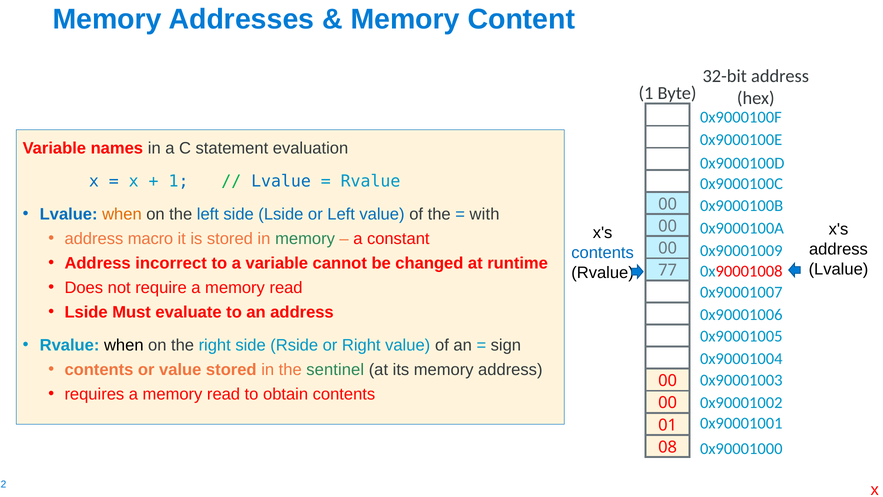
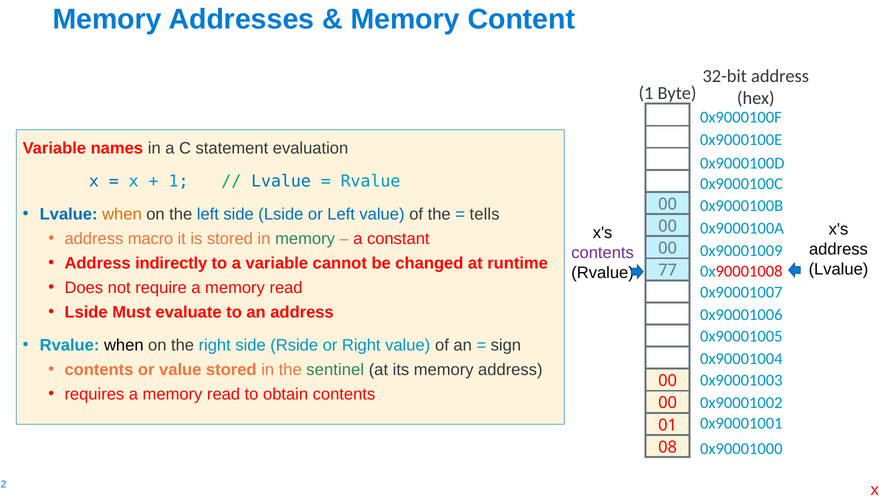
with: with -> tells (485, 214)
contents colour: blue -> purple (603, 252)
incorrect: incorrect -> indirectly (171, 263)
